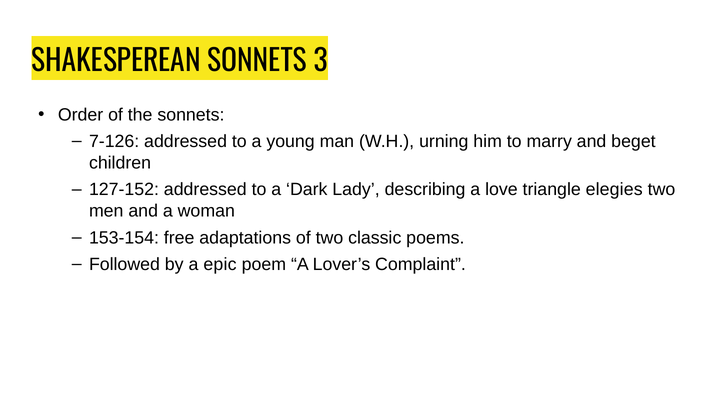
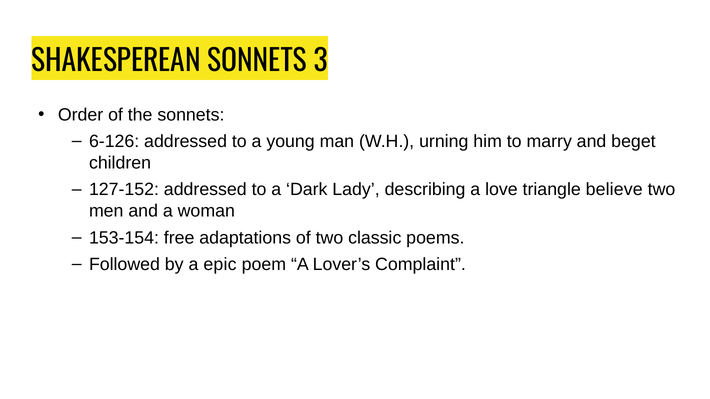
7-126: 7-126 -> 6-126 (114, 142)
elegies: elegies -> believe (614, 190)
